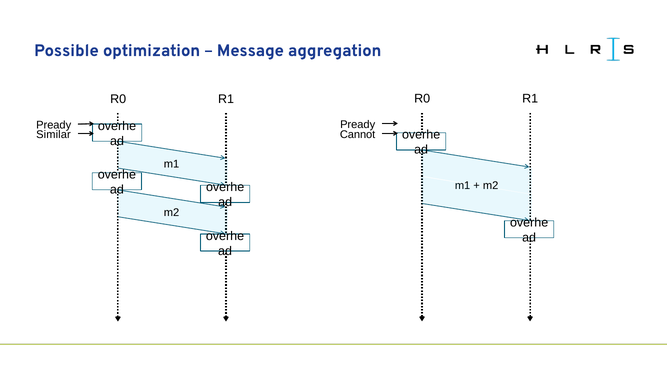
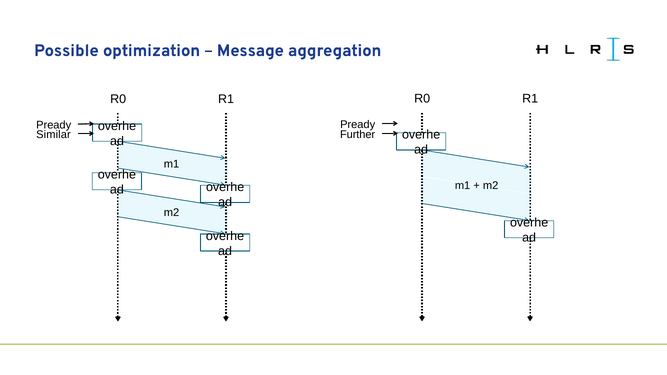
Cannot: Cannot -> Further (358, 135)
